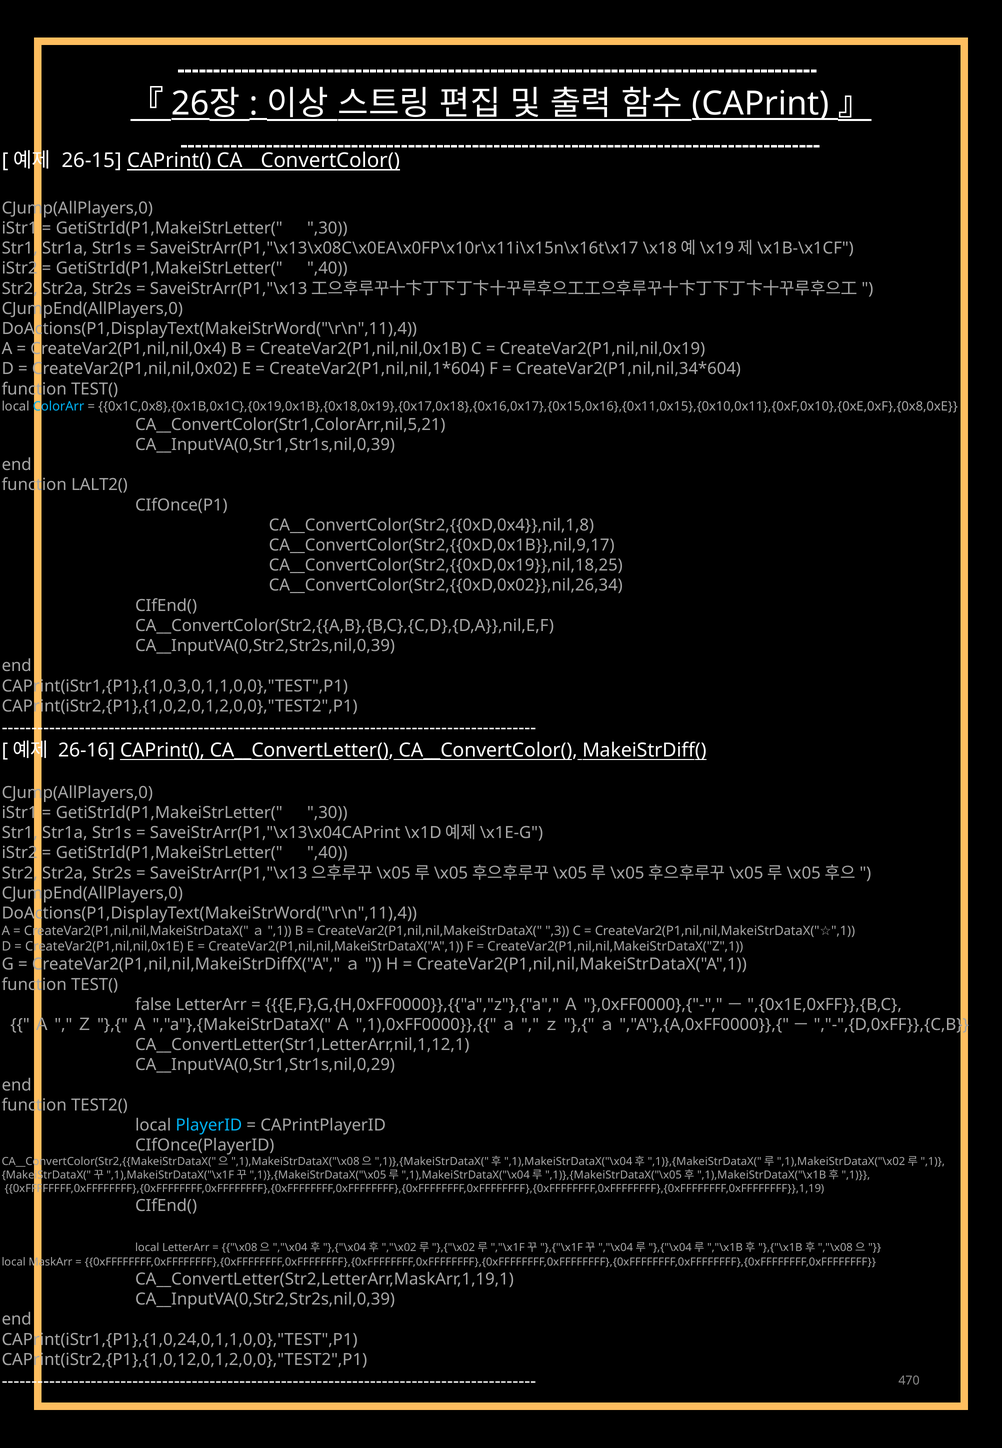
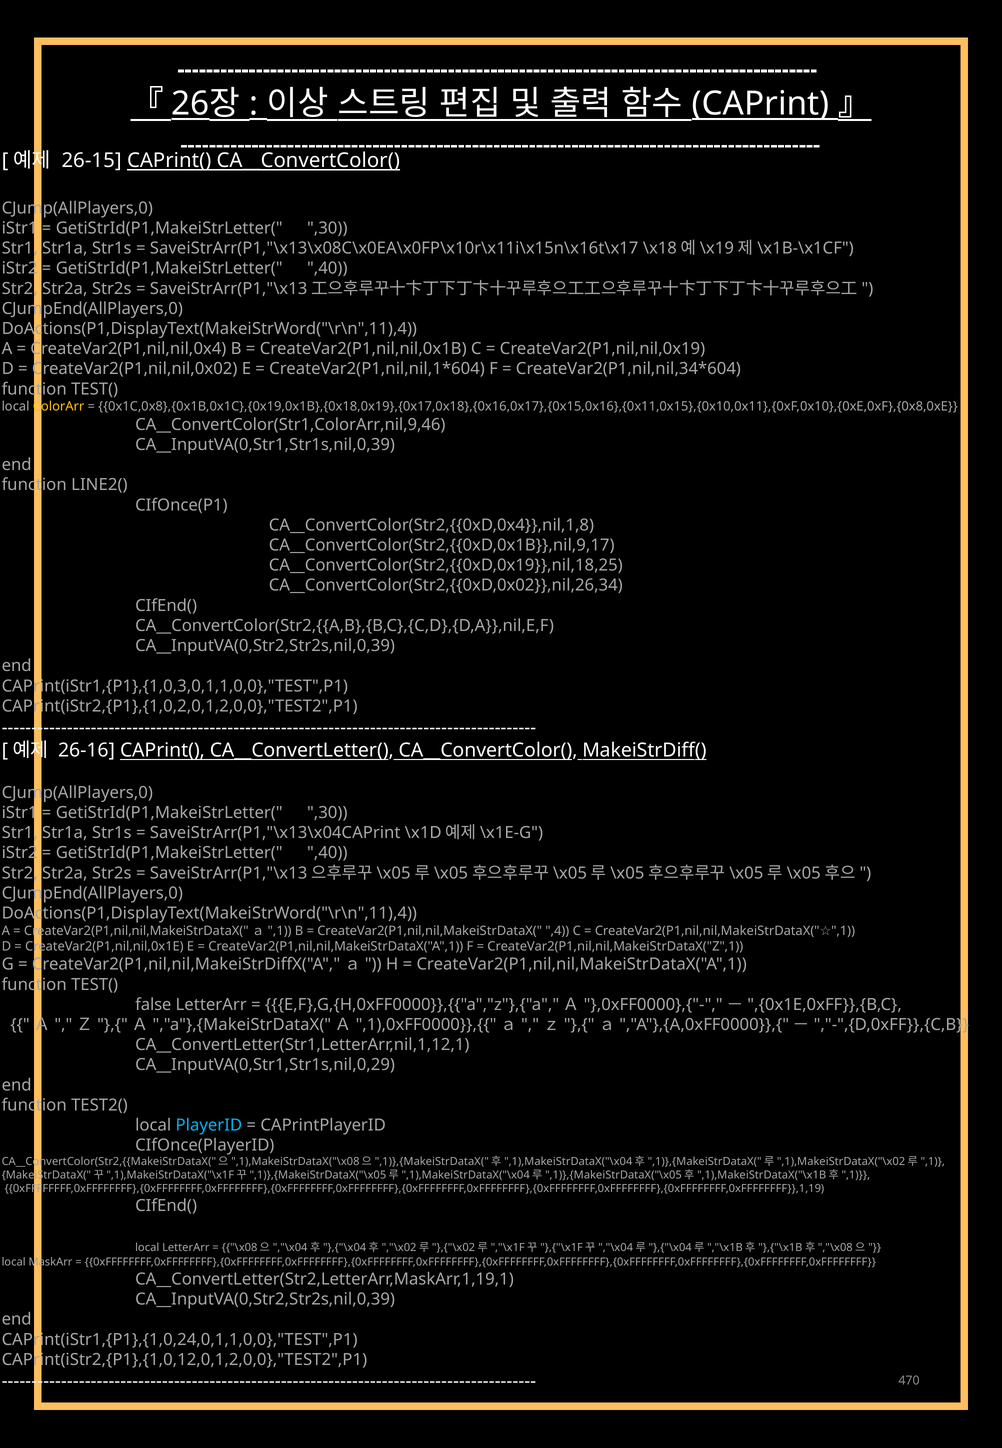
ColorArr colour: light blue -> yellow (59, 406)
CA__ConvertColor(Str1,ColorArr,nil,5,21: CA__ConvertColor(Str1,ColorArr,nil,5,21 -> CA__ConvertColor(Str1,ColorArr,nil,9,46 (290, 424)
LALT2(: LALT2( -> LINE2( (99, 485)
,3: ,3 -> ,4 (557, 930)
